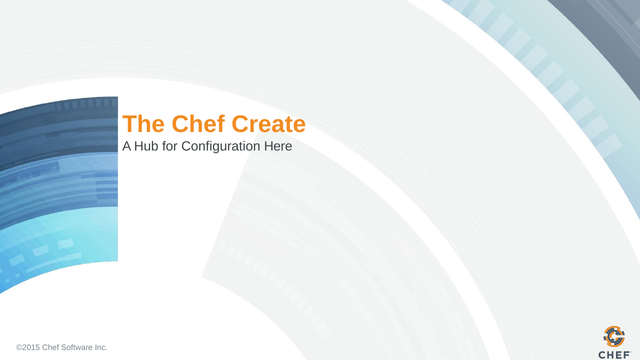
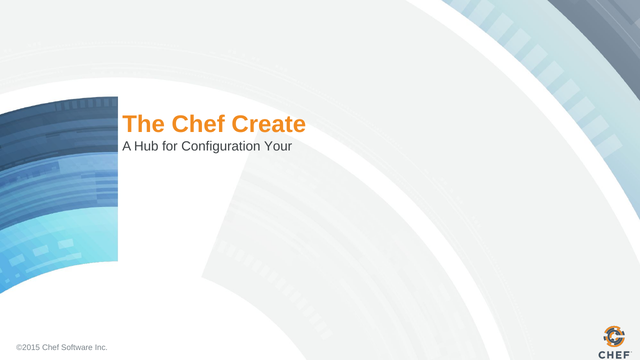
Here: Here -> Your (278, 147)
